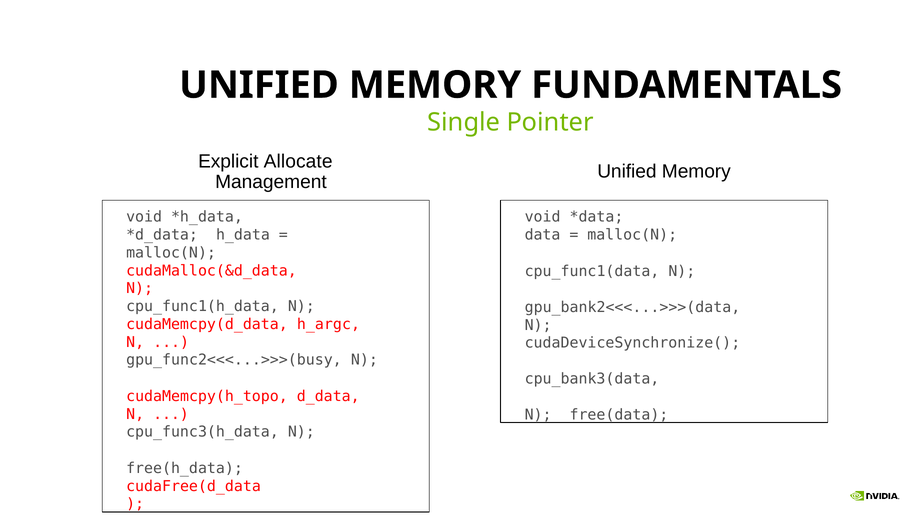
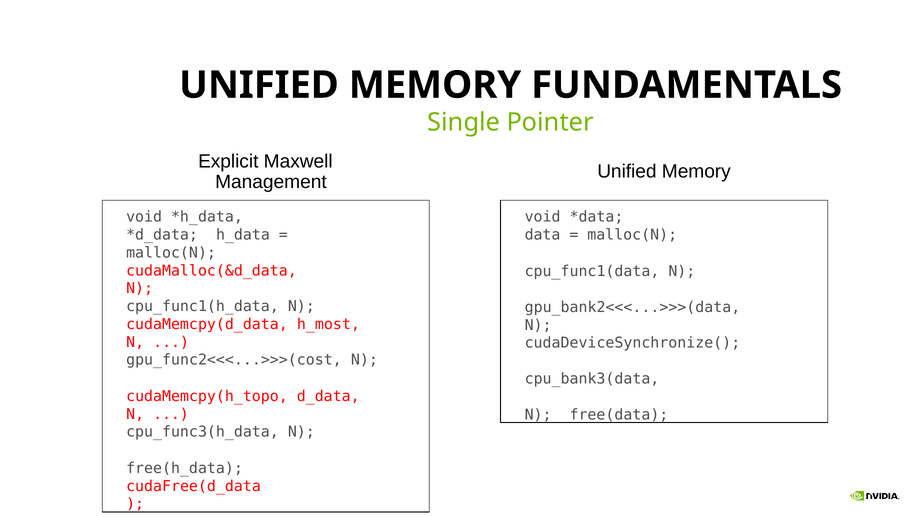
Allocate: Allocate -> Maxwell (298, 161)
h_argc: h_argc -> h_most (328, 324)
gpu_func2<<<...>>>(busy: gpu_func2<<<...>>>(busy -> gpu_func2<<<...>>>(cost (234, 360)
